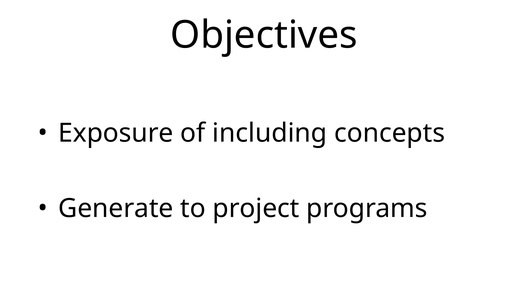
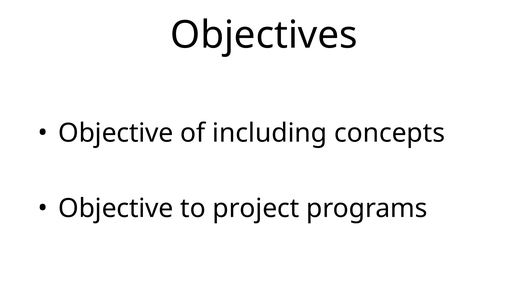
Exposure: Exposure -> Objective (116, 133)
Generate: Generate -> Objective (116, 208)
